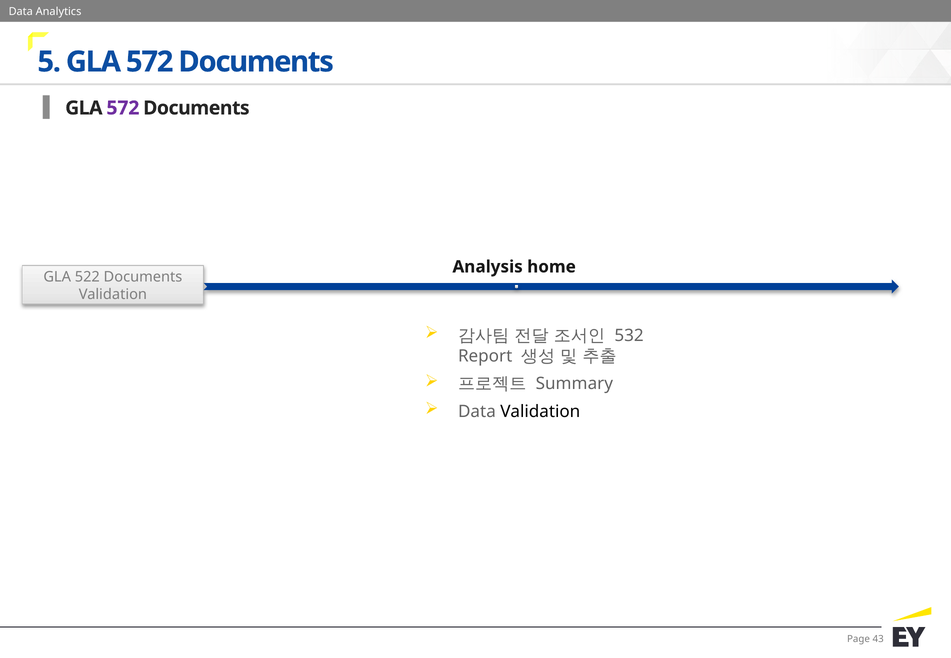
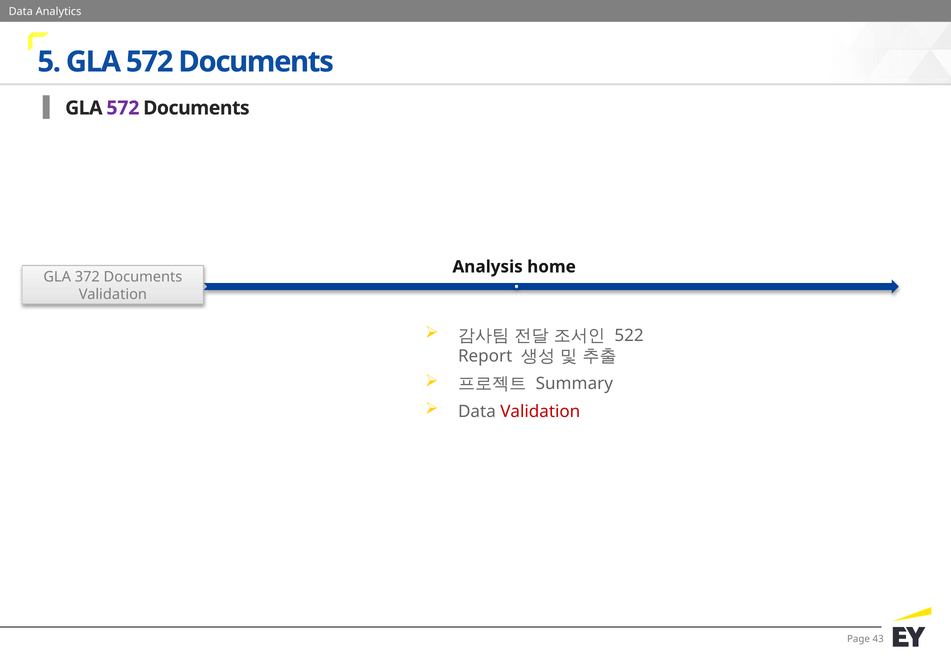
522: 522 -> 372 (87, 277)
532: 532 -> 522 (629, 336)
Validation colour: black -> red (540, 412)
